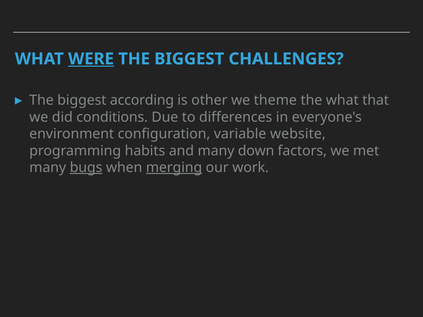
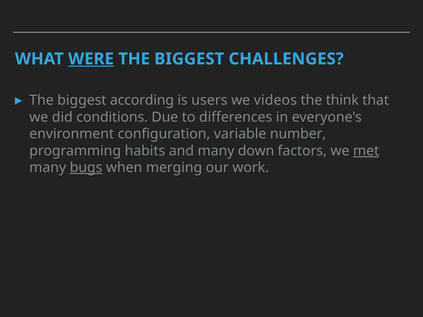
other: other -> users (209, 100)
theme: theme -> videos (275, 100)
the what: what -> think (342, 100)
website: website -> number (298, 134)
met underline: none -> present (366, 151)
merging underline: present -> none (174, 168)
